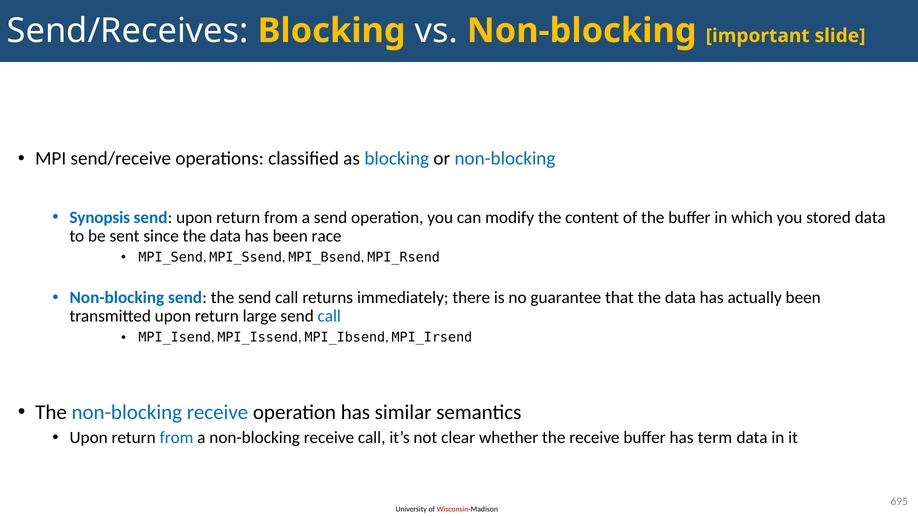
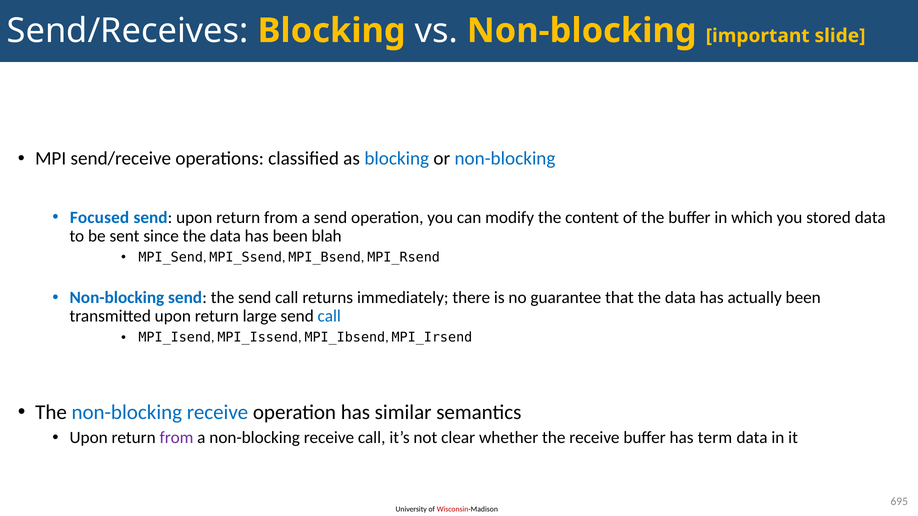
Synopsis: Synopsis -> Focused (100, 217)
race: race -> blah (327, 236)
from colour: blue -> purple (176, 438)
